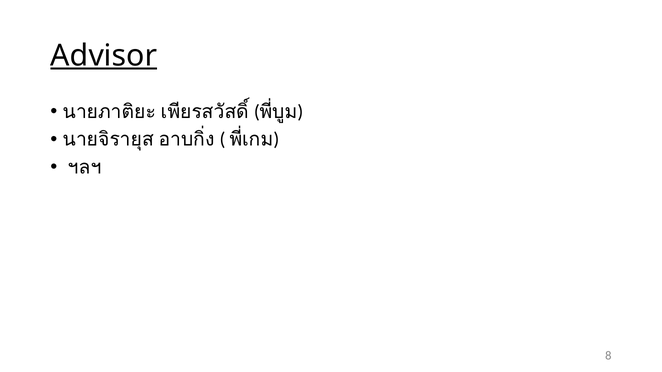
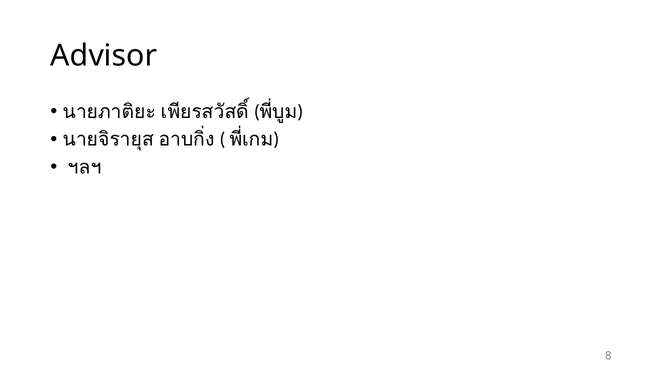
Advisor underline: present -> none (104, 56)
